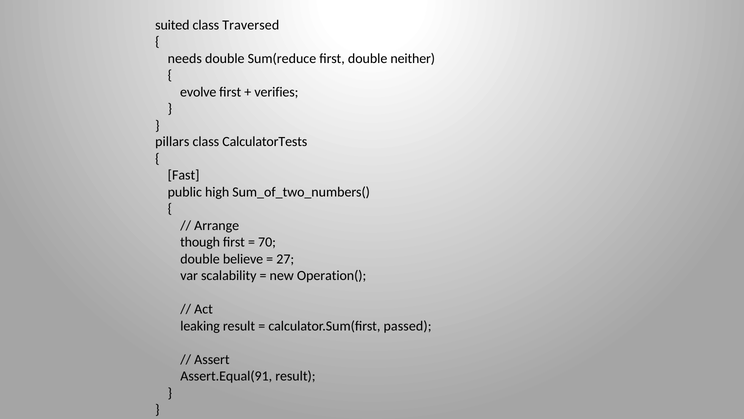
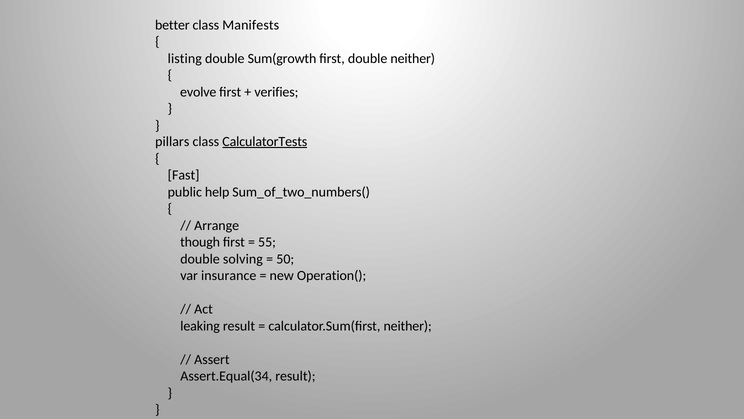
suited: suited -> better (172, 25)
Traversed: Traversed -> Manifests (251, 25)
needs: needs -> listing (185, 59)
Sum(reduce: Sum(reduce -> Sum(growth (282, 59)
CalculatorTests underline: none -> present (265, 141)
high: high -> help (217, 192)
70: 70 -> 55 (267, 242)
believe: believe -> solving (243, 259)
27: 27 -> 50 (285, 259)
scalability: scalability -> insurance (229, 275)
calculator.Sum(first passed: passed -> neither (408, 326)
Assert.Equal(91: Assert.Equal(91 -> Assert.Equal(34 (226, 376)
